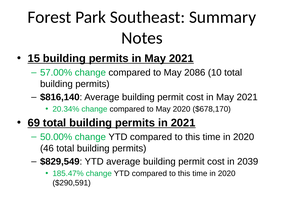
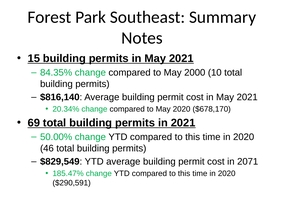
57.00%: 57.00% -> 84.35% (56, 73)
2086: 2086 -> 2000 (195, 73)
2039: 2039 -> 2071 (248, 162)
